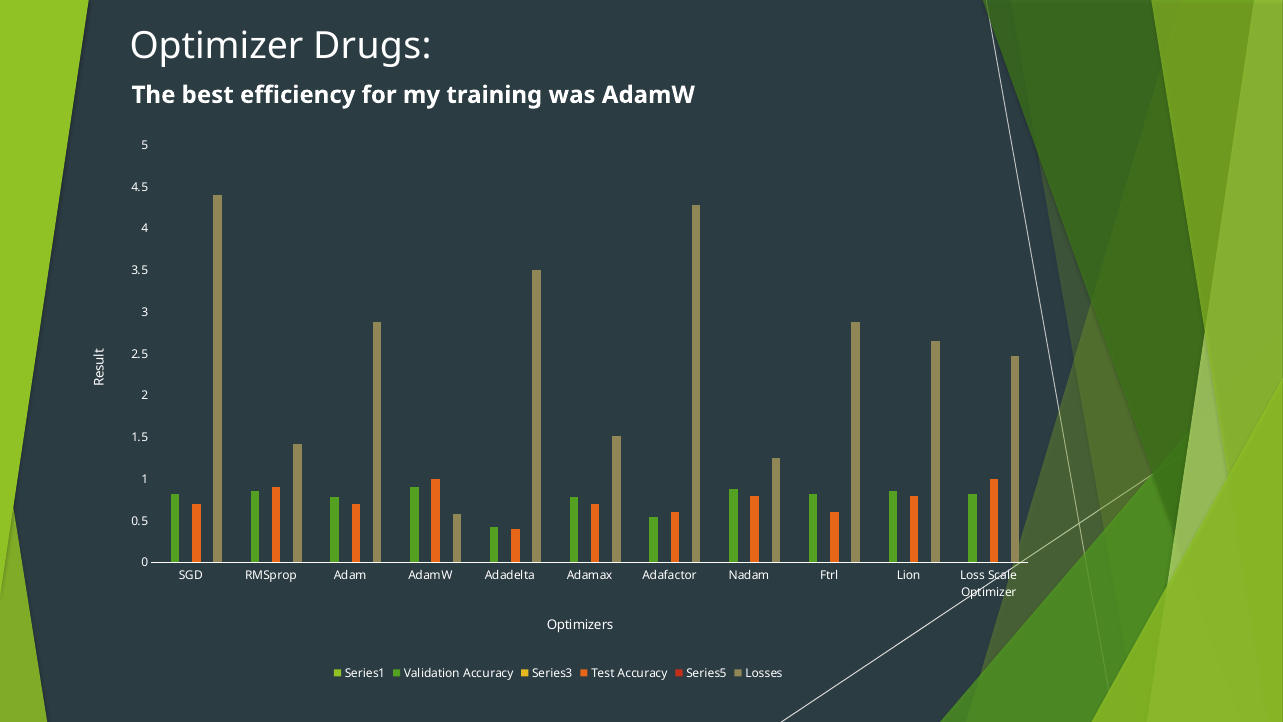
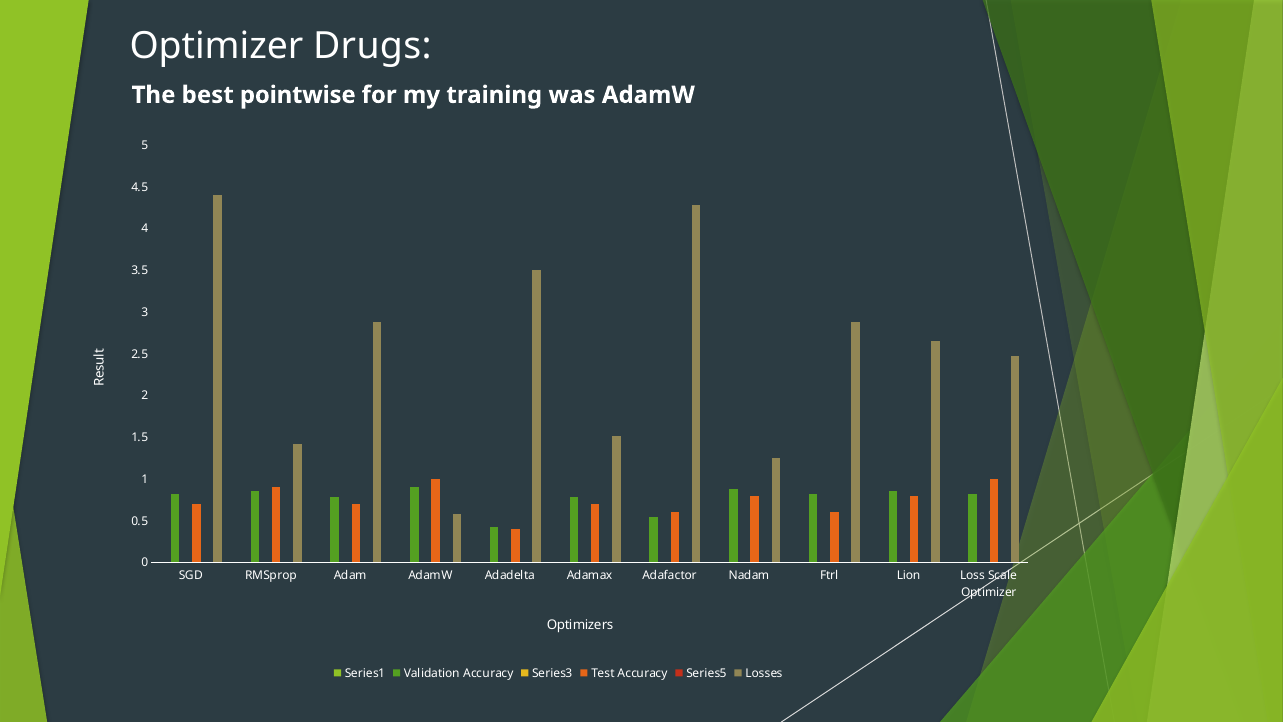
efficiency: efficiency -> pointwise (298, 95)
